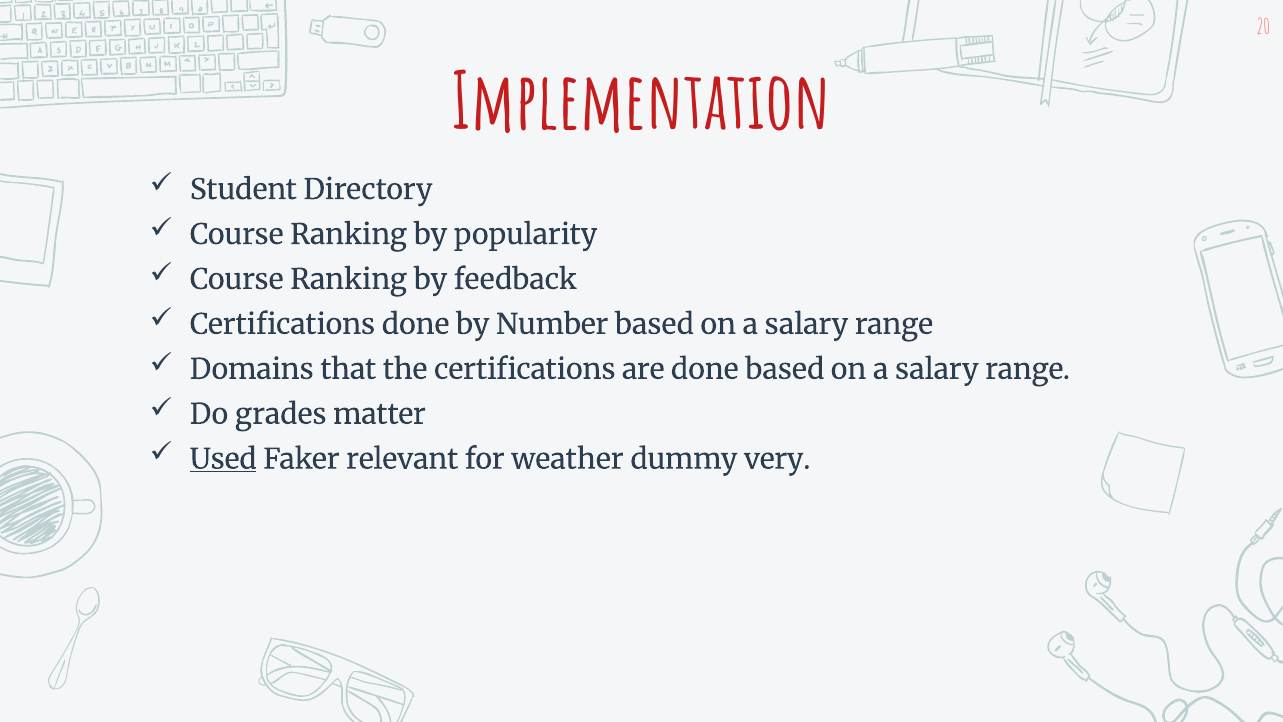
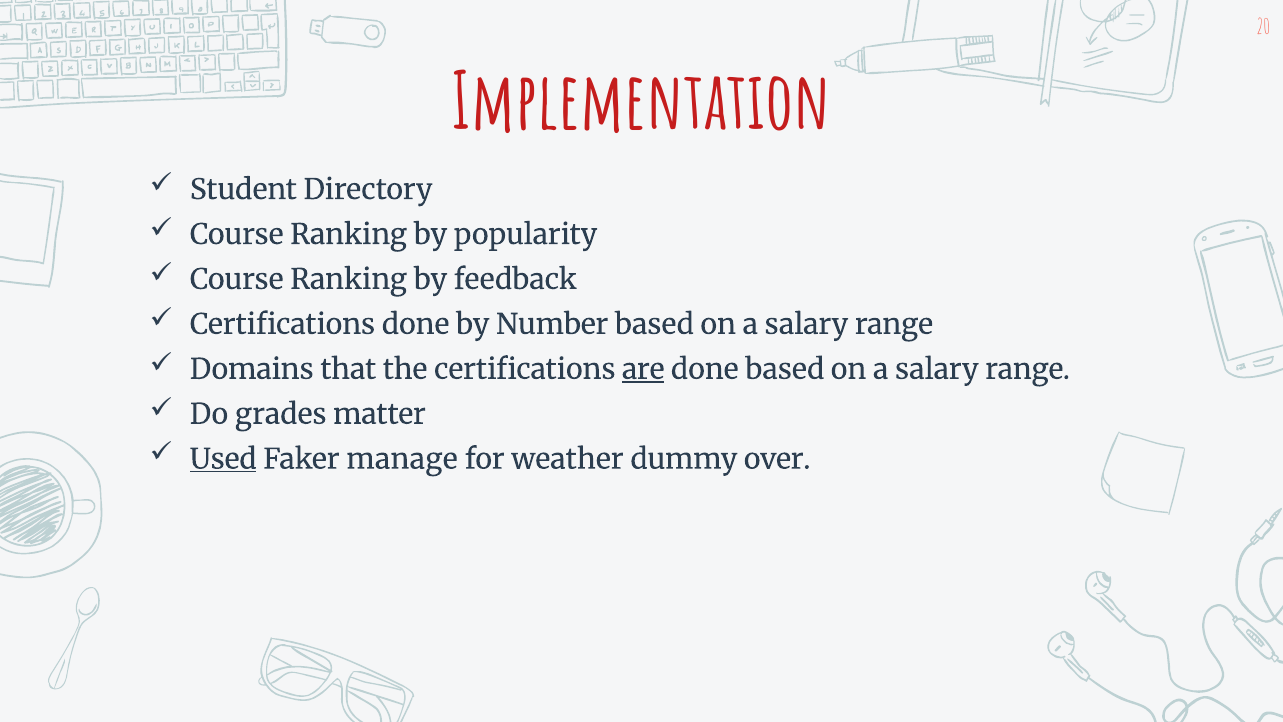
are underline: none -> present (643, 369)
relevant: relevant -> manage (402, 459)
very: very -> over (777, 459)
